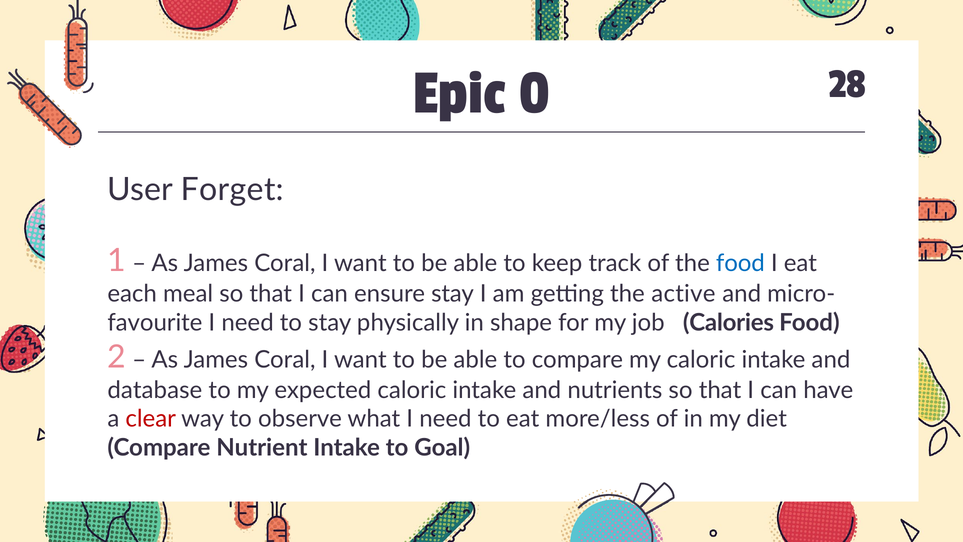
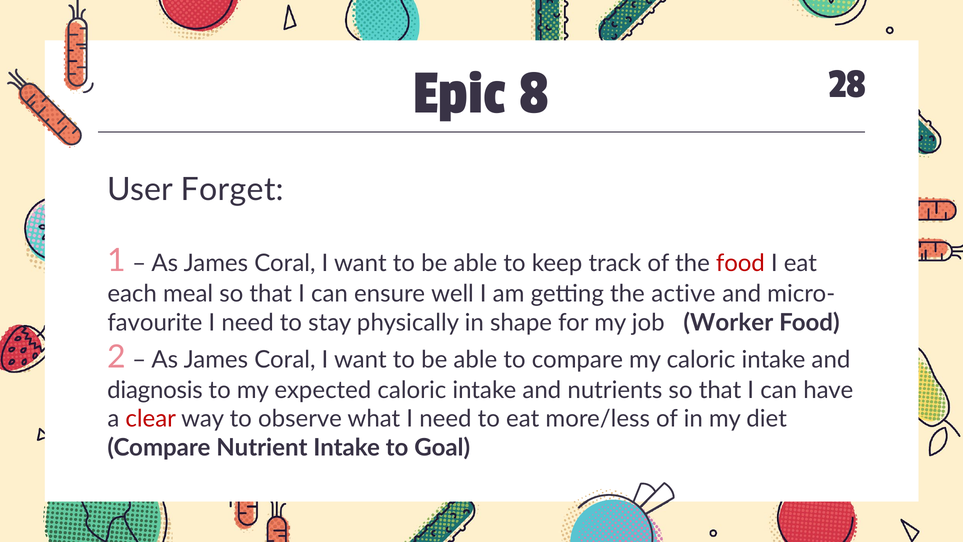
0: 0 -> 8 (534, 92)
food colour: blue -> red (740, 263)
ensure stay: stay -> well (452, 294)
Calories: Calories -> Worker (728, 322)
database: database -> diagnosis (155, 390)
